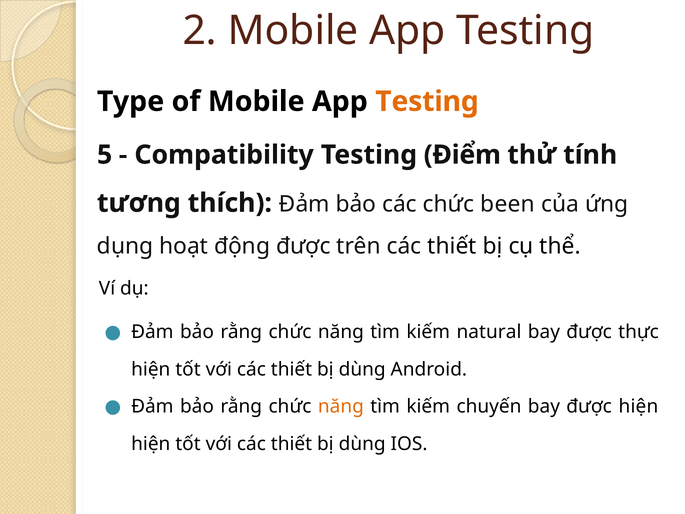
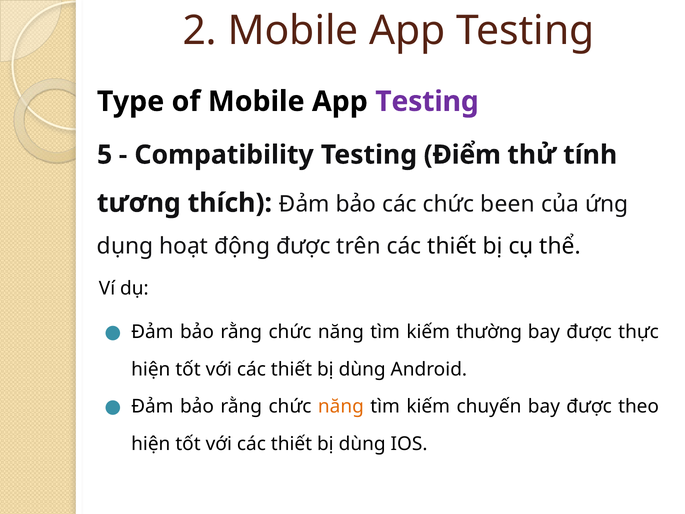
Testing colour: orange -> purple (427, 101)
natural: natural -> thường (489, 332)
được hiện: hiện -> theo (639, 406)
